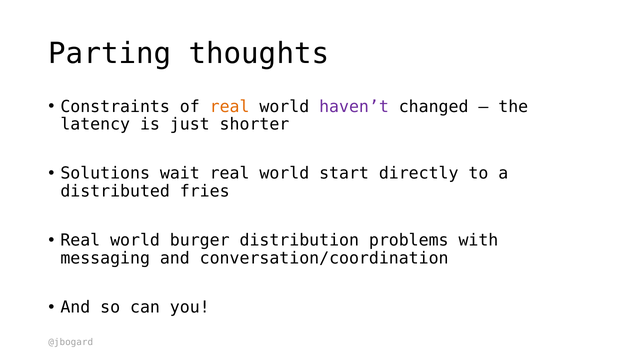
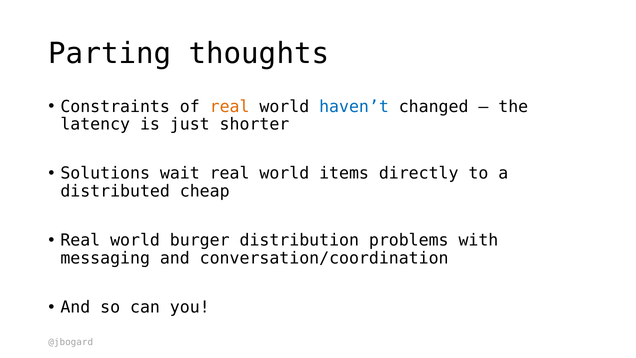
haven’t colour: purple -> blue (354, 106)
start: start -> items (344, 173)
fries: fries -> cheap (205, 191)
